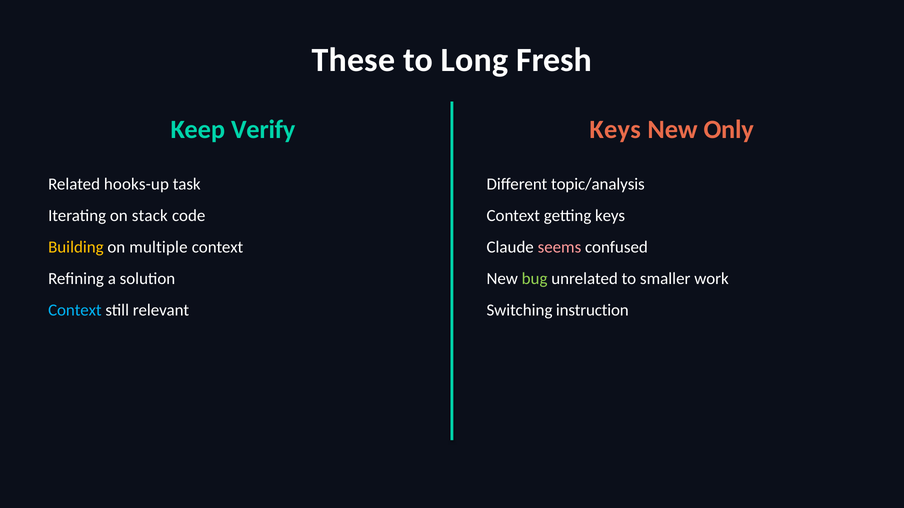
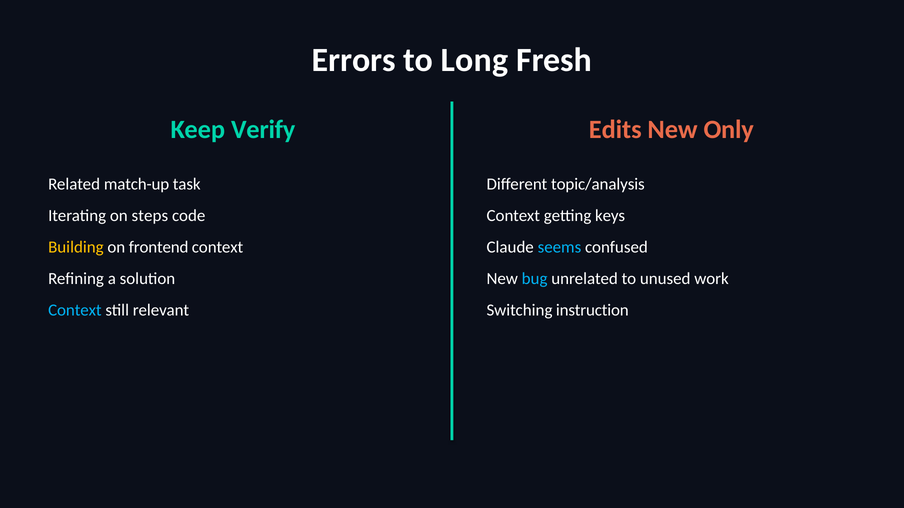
These: These -> Errors (354, 60)
Keys: Keys -> Edits (615, 129)
hooks-up: hooks-up -> match-up (137, 184)
stack: stack -> steps (150, 216)
multiple: multiple -> frontend (159, 247)
seems colour: pink -> light blue (559, 247)
bug colour: light green -> light blue (535, 279)
smaller: smaller -> unused (665, 279)
